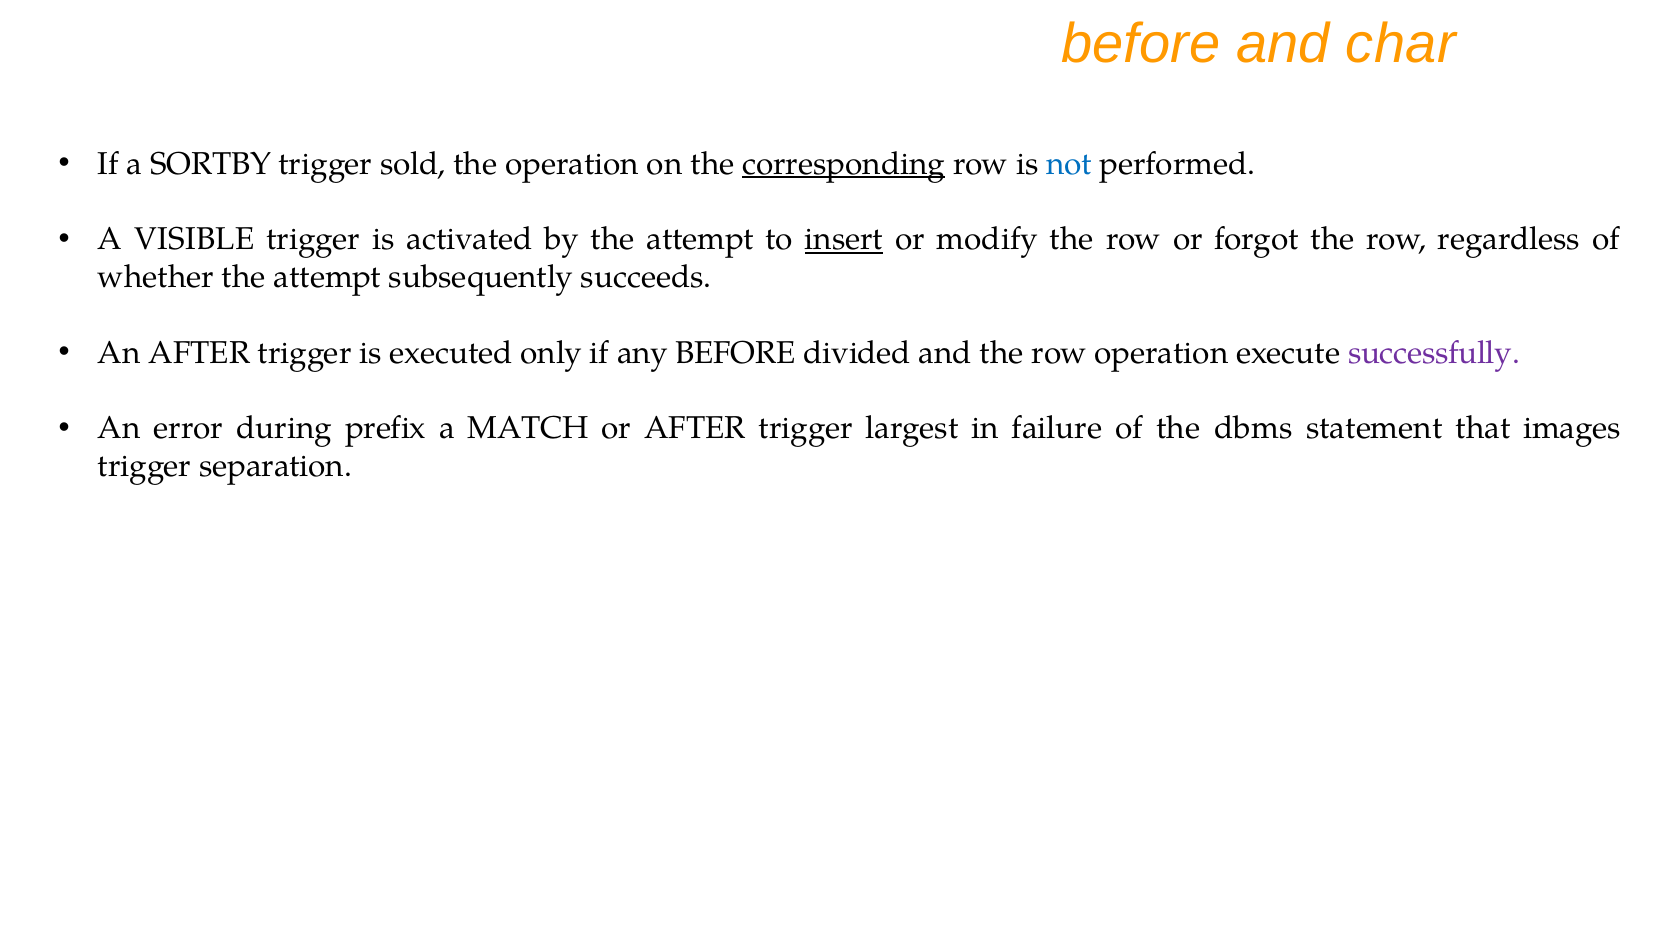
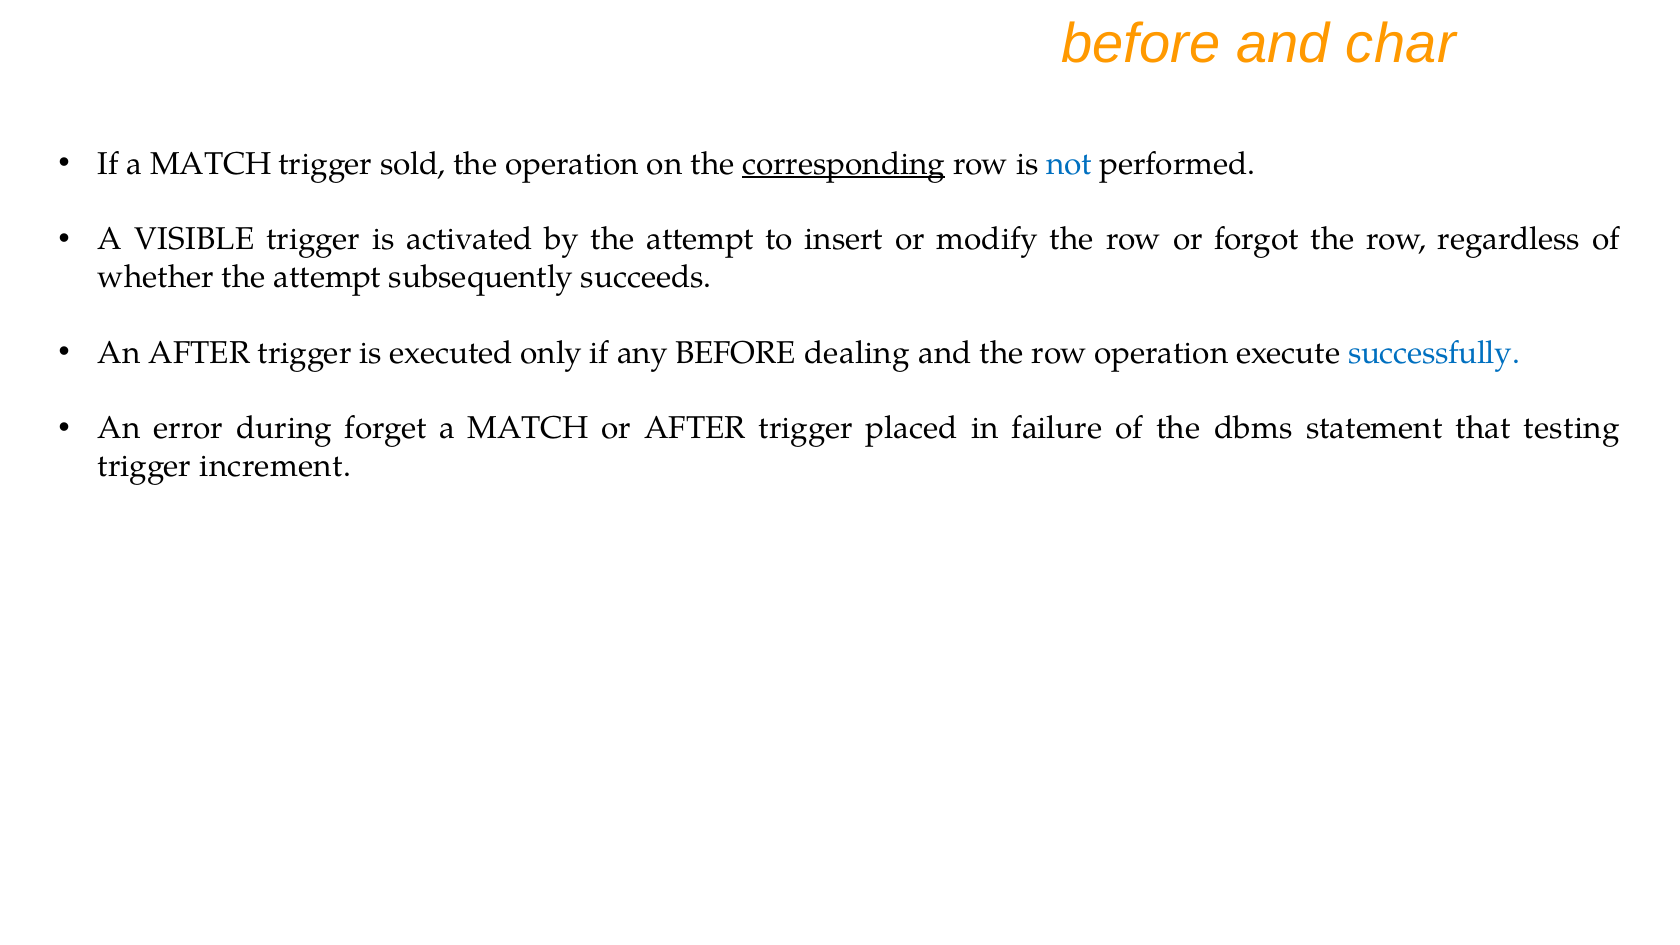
If a SORTBY: SORTBY -> MATCH (211, 164)
insert underline: present -> none (844, 239)
divided: divided -> dealing (857, 353)
successfully colour: purple -> blue (1434, 353)
prefix: prefix -> forget (386, 428)
largest: largest -> placed (912, 428)
images: images -> testing (1572, 428)
separation: separation -> increment (275, 466)
